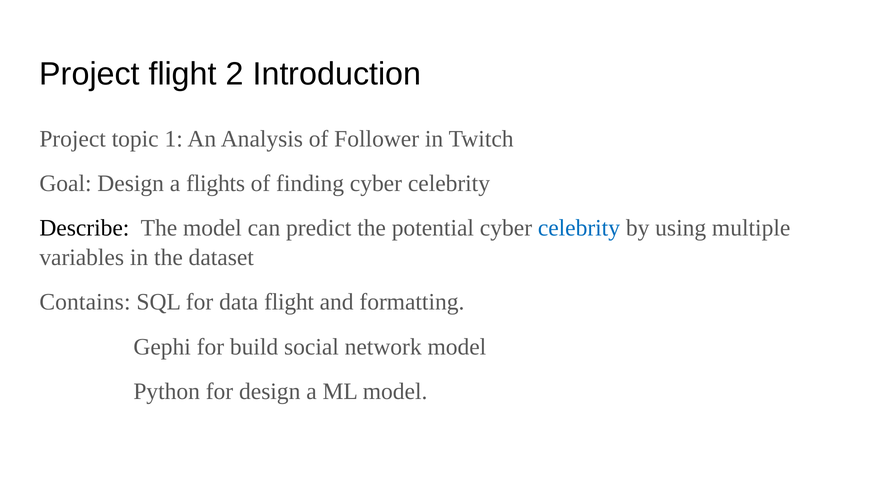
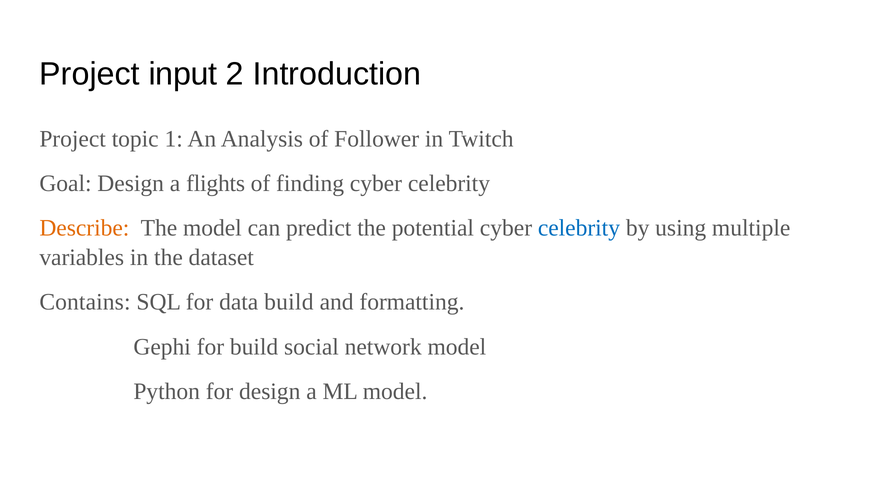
Project flight: flight -> input (183, 74)
Describe colour: black -> orange (84, 228)
data flight: flight -> build (289, 302)
